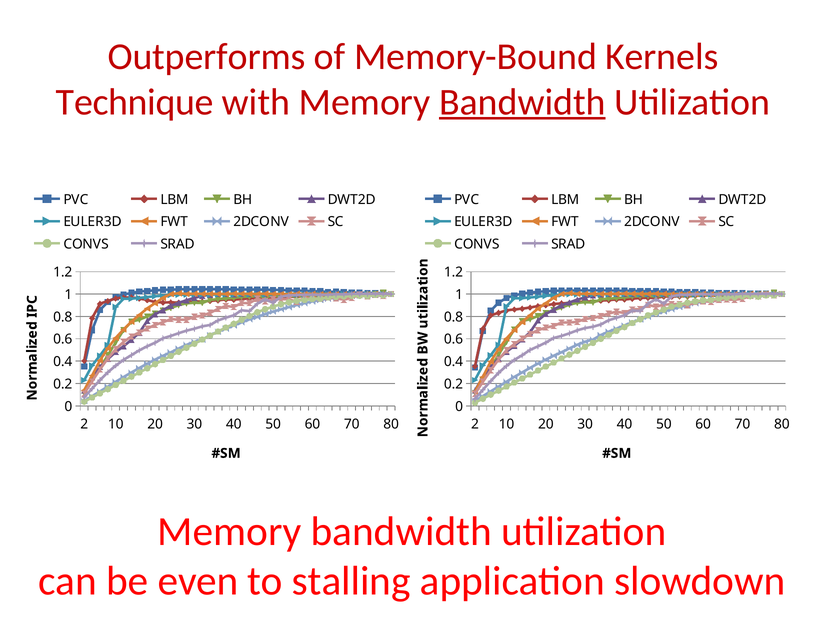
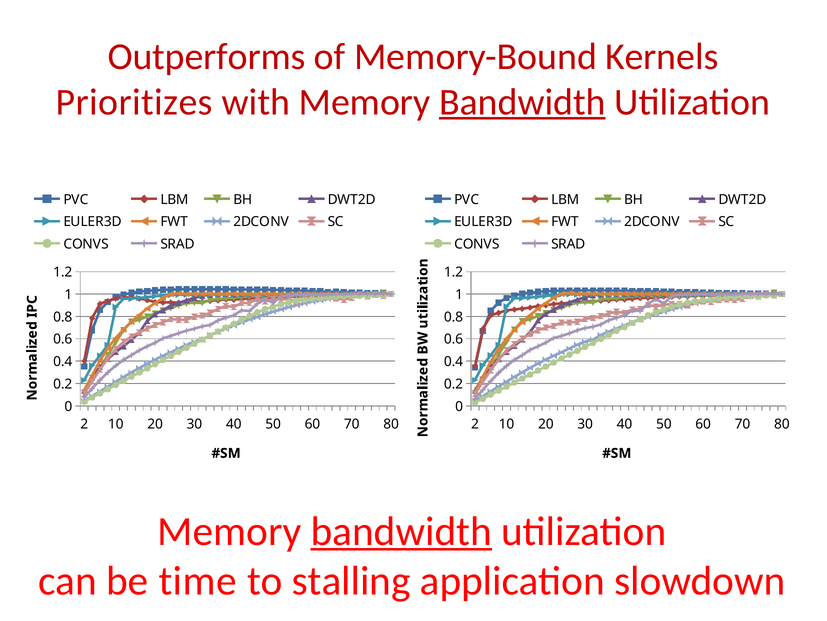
Technique: Technique -> Prioritizes (134, 102)
bandwidth underline: none -> present (401, 531)
even: even -> time (198, 580)
